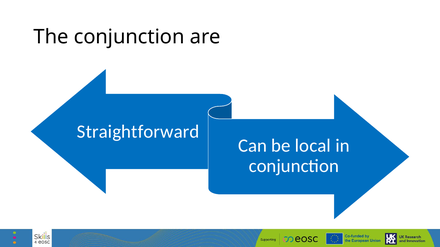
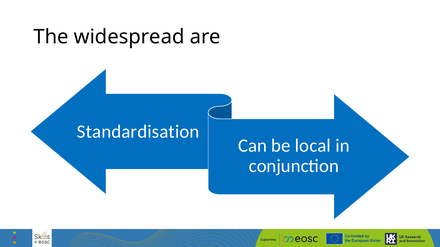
The conjunction: conjunction -> widespread (129, 37)
Straightforward: Straightforward -> Standardisation (138, 132)
